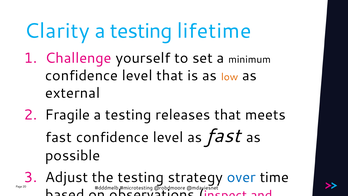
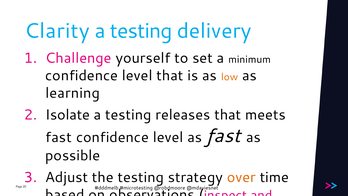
lifetime: lifetime -> delivery (214, 31)
external: external -> learning (73, 93)
Fragile: Fragile -> Isolate (67, 115)
over colour: blue -> orange (241, 177)
